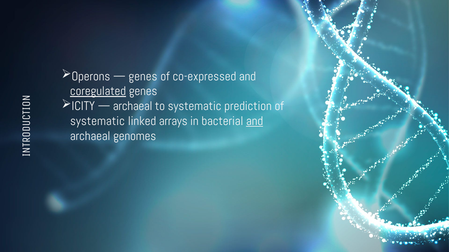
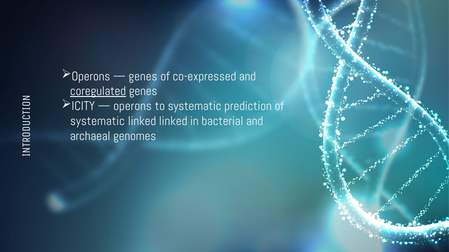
archaeal: archaeal -> operons (133, 106)
linked arrays: arrays -> linked (173, 121)
and underline: present -> none (255, 121)
